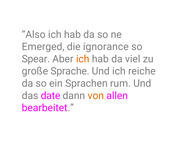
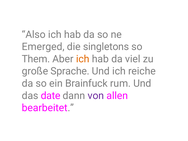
ignorance: ignorance -> singletons (106, 47)
Spear: Spear -> Them (36, 59)
Sprachen: Sprachen -> Brainfuck (86, 83)
von colour: orange -> purple (96, 96)
